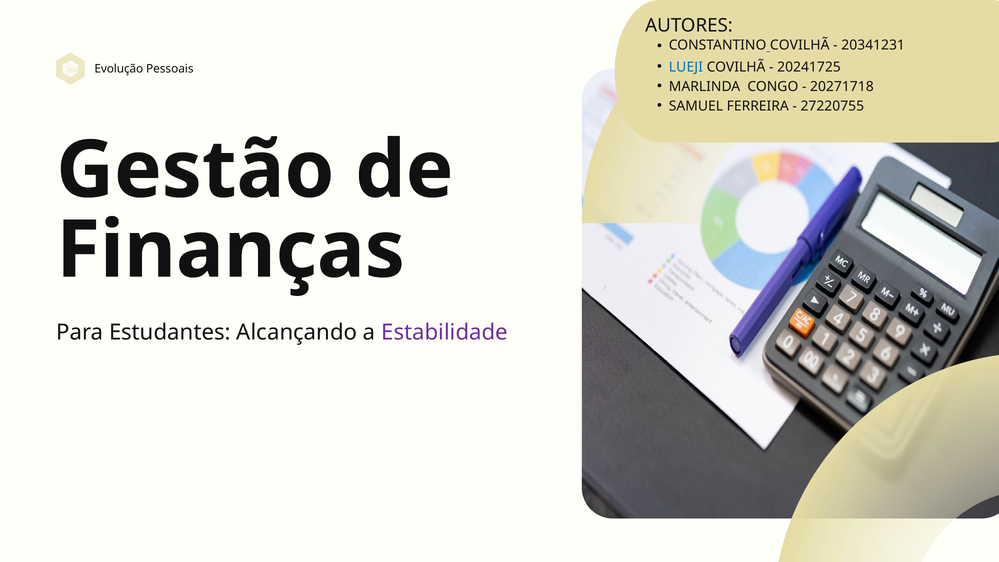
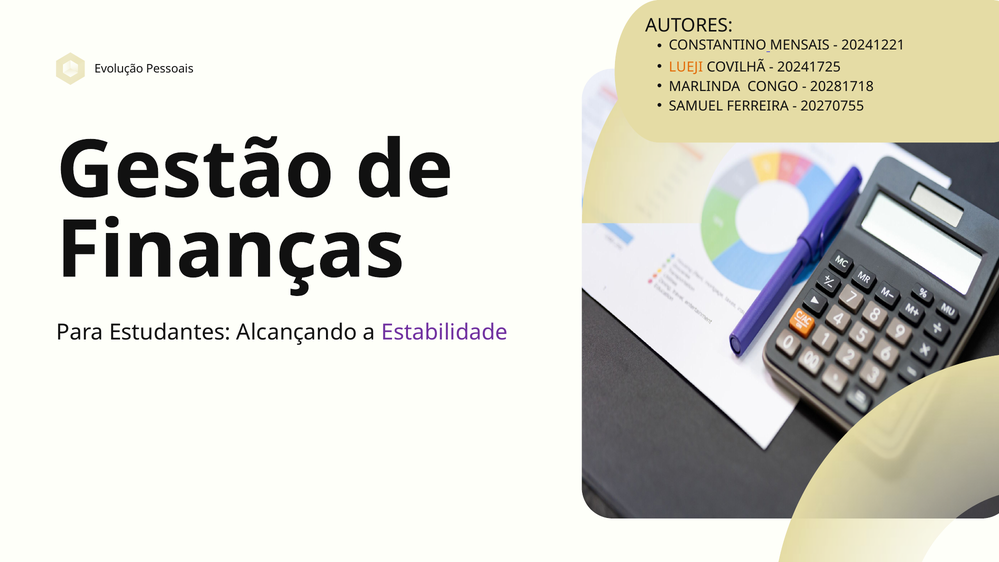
CONSTANTINO COVILHÃ: COVILHÃ -> MENSAIS (800, 45)
20341231: 20341231 -> 20241221 (873, 45)
LUEJI colour: blue -> orange (686, 67)
20271718: 20271718 -> 20281718 (842, 87)
27220755: 27220755 -> 20270755 (832, 106)
